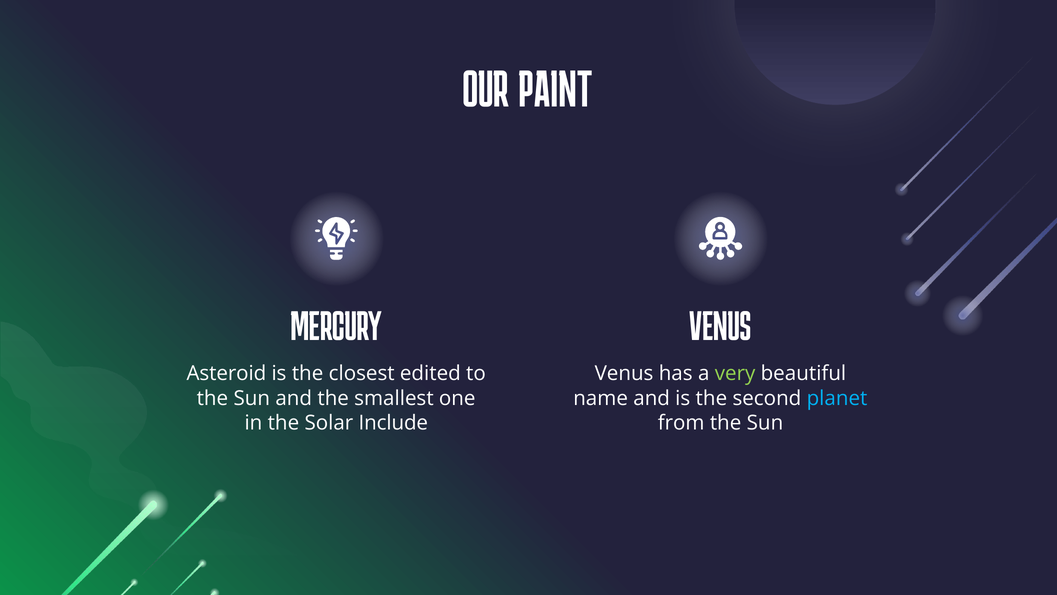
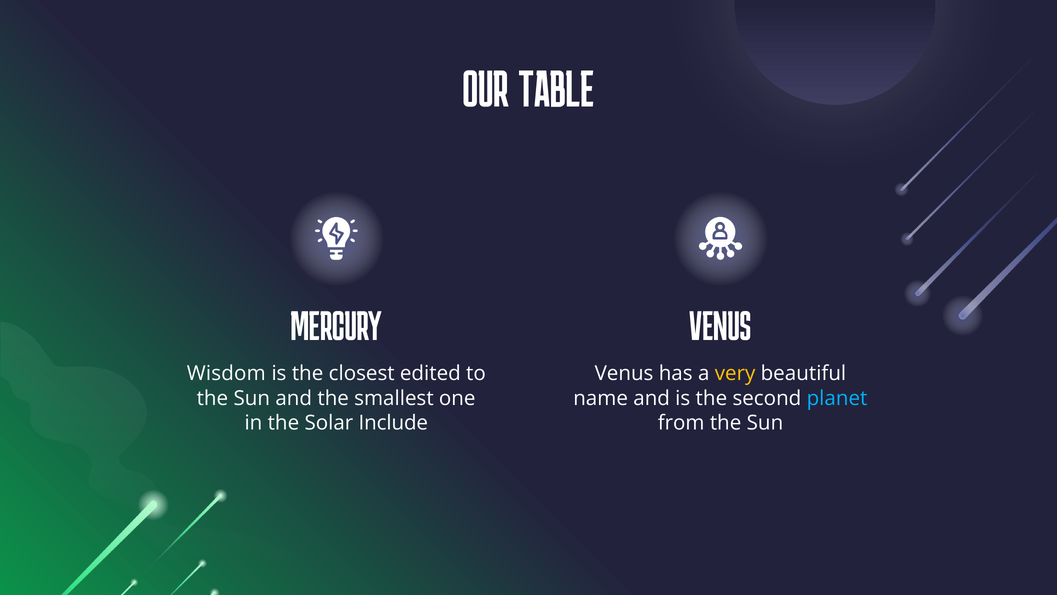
PAINT: PAINT -> TABLE (556, 90)
Asteroid: Asteroid -> Wisdom (226, 373)
very colour: light green -> yellow (735, 373)
